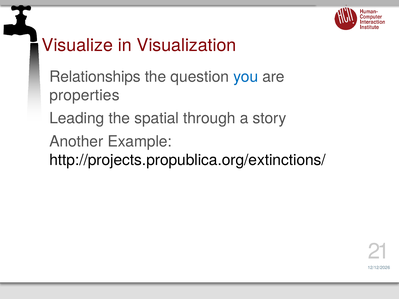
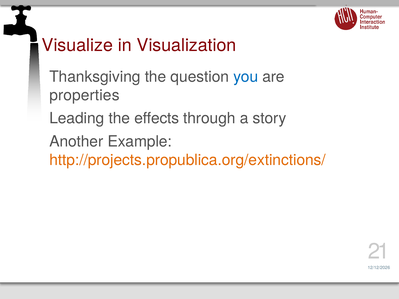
Relationships: Relationships -> Thanksgiving (95, 77)
spatial: spatial -> effects (157, 118)
http://projects.propublica.org/extinctions/ colour: black -> orange (188, 160)
